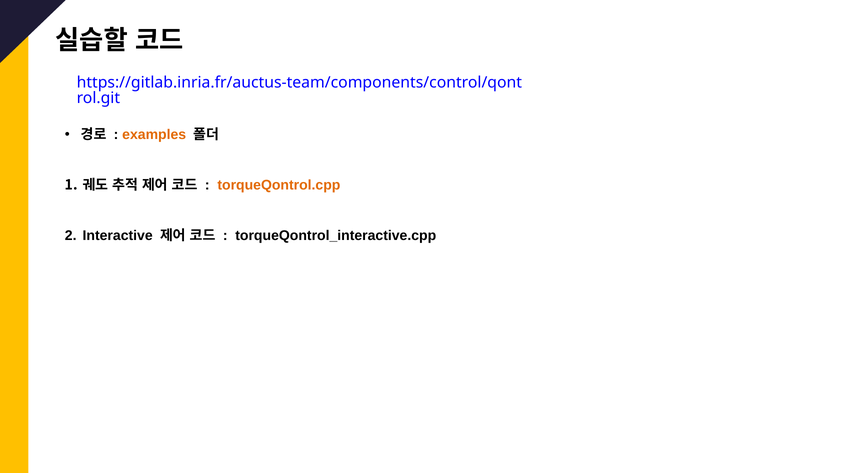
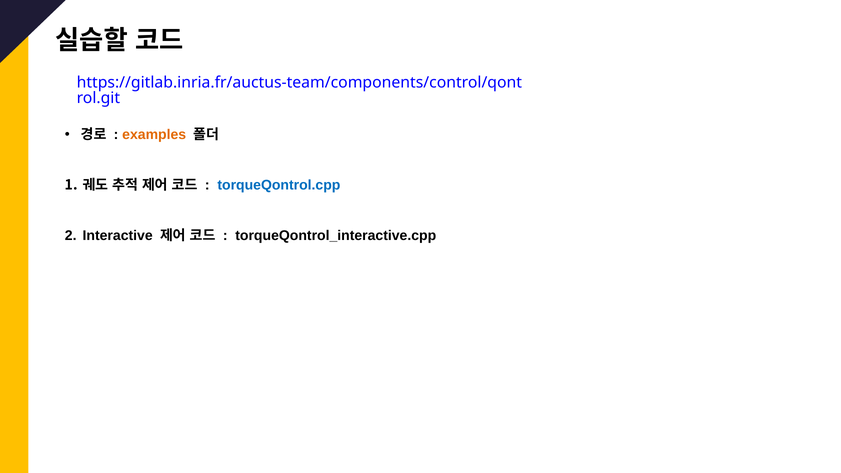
torqueQontrol.cpp colour: orange -> blue (279, 185)
